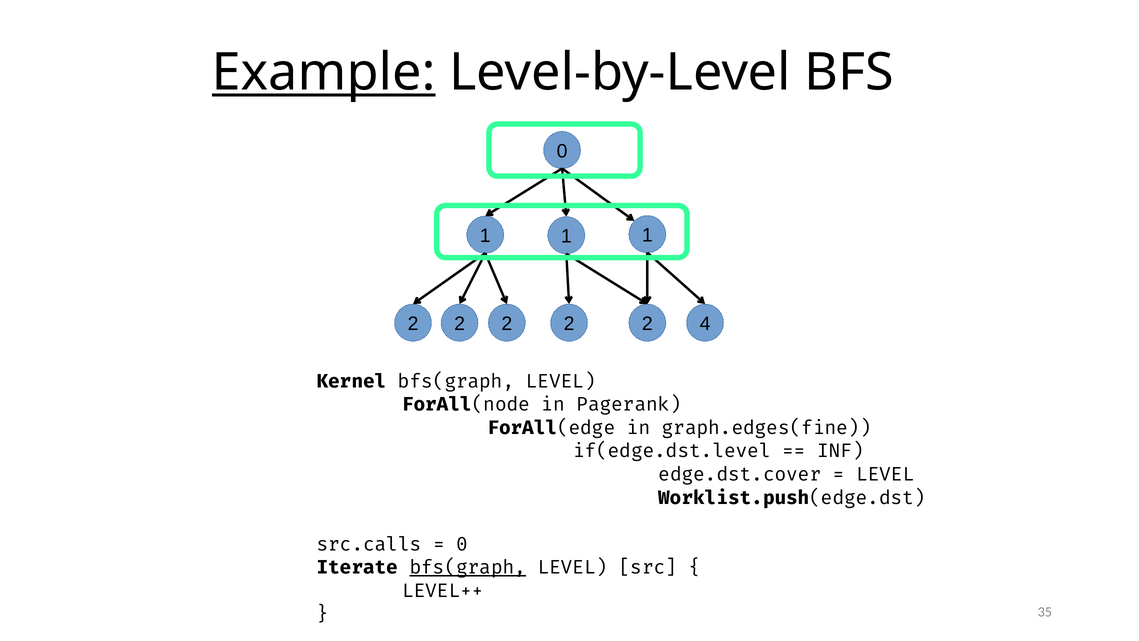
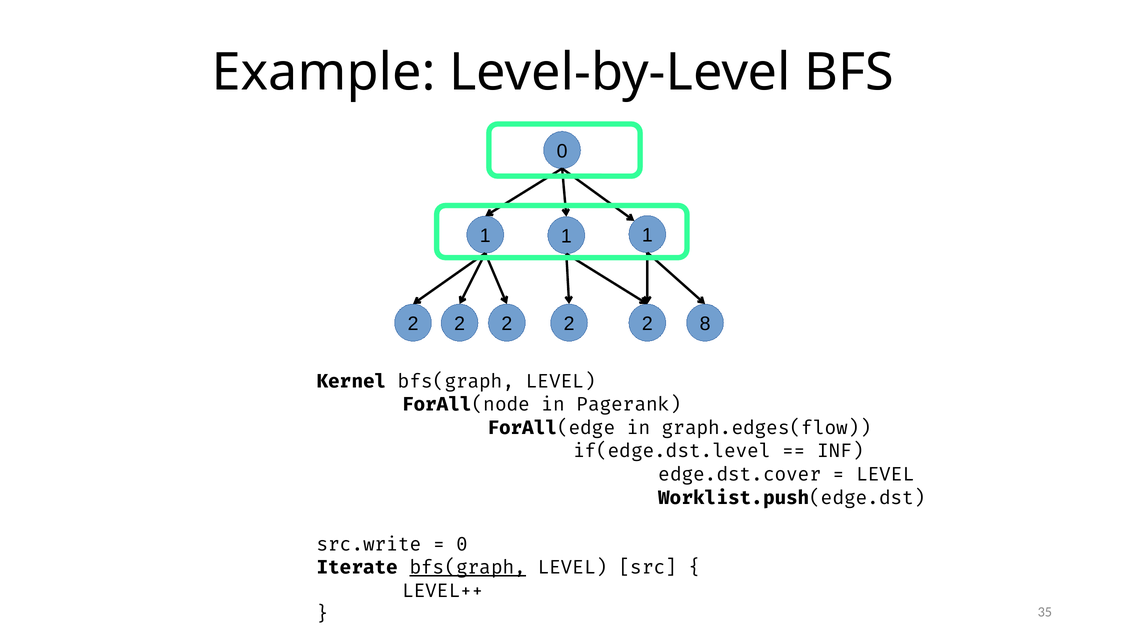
Example underline: present -> none (324, 73)
4: 4 -> 8 (705, 324)
graph.edges(fine: graph.edges(fine -> graph.edges(flow (767, 428)
src.calls: src.calls -> src.write (369, 544)
